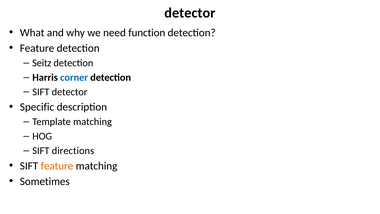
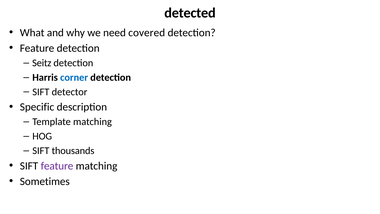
detector: detector -> detected (190, 13)
function: function -> covered (147, 33)
directions: directions -> thousands (73, 151)
feature colour: orange -> purple (57, 166)
